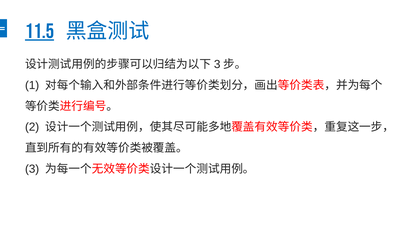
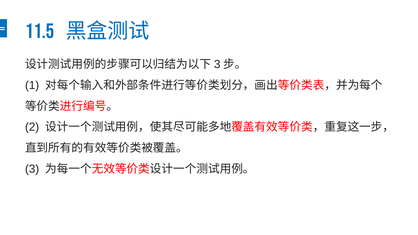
11.5 underline: present -> none (40, 31)
